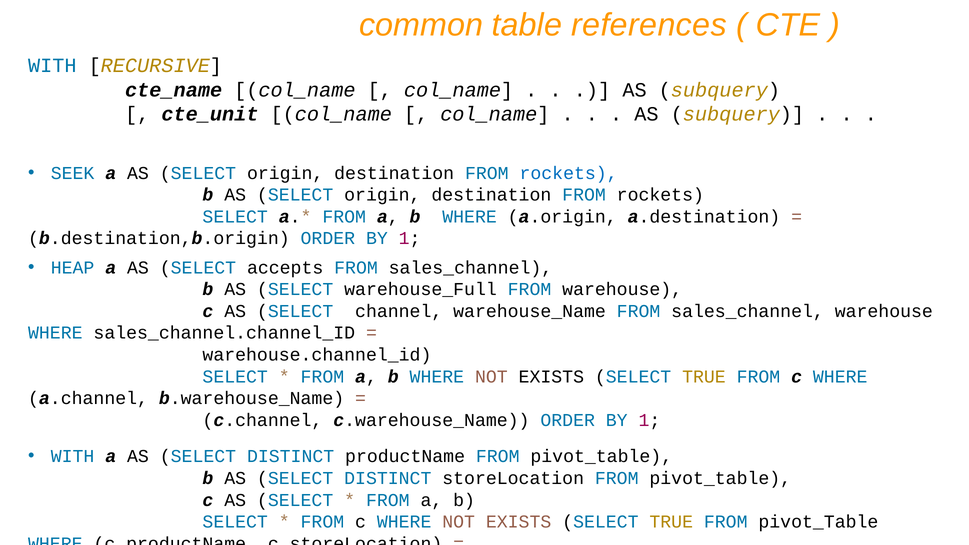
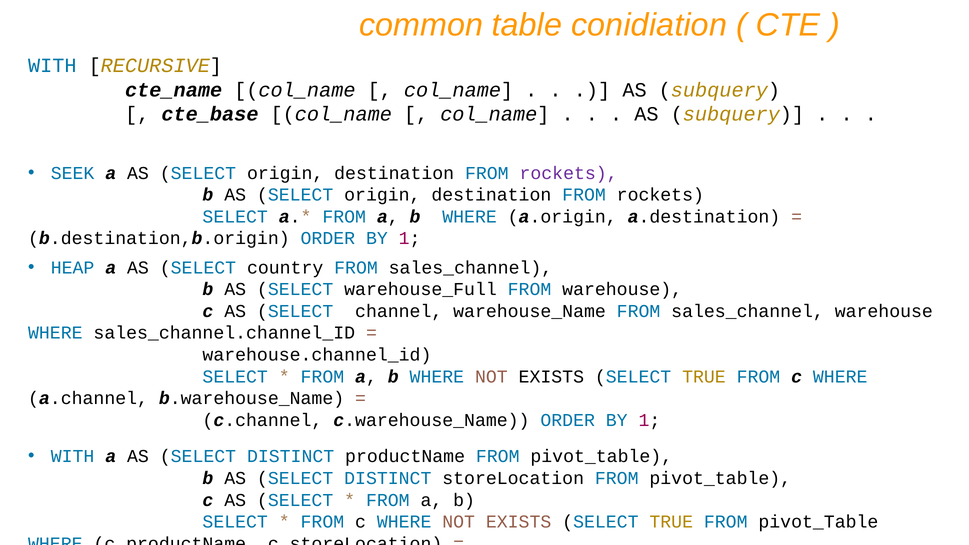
references: references -> conidiation (649, 25)
cte_unit: cte_unit -> cte_base (210, 114)
rockets colour: blue -> purple (569, 173)
accepts: accepts -> country (285, 268)
